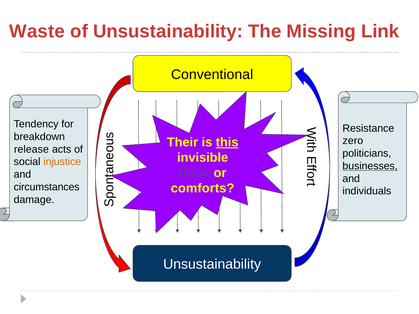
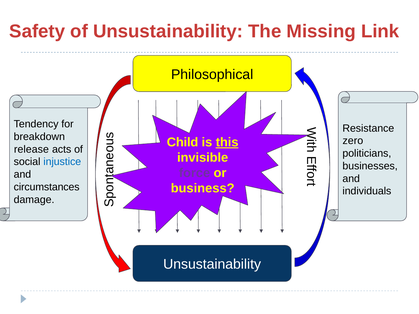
Waste: Waste -> Safety (37, 31)
Conventional: Conventional -> Philosophical (212, 75)
Their: Their -> Child (183, 142)
injustice colour: orange -> blue (62, 162)
businesses underline: present -> none (370, 166)
comforts: comforts -> business (203, 189)
